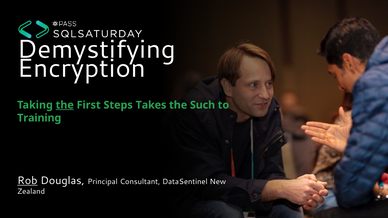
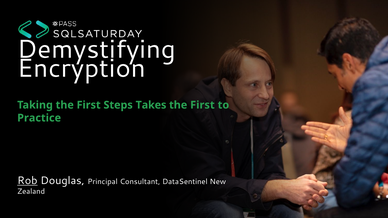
the underline: present -> none (65, 105)
Such: Such -> First (202, 105)
Training: Training -> Practice (39, 118)
